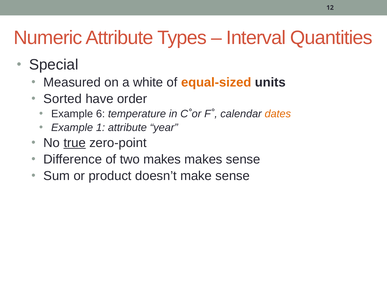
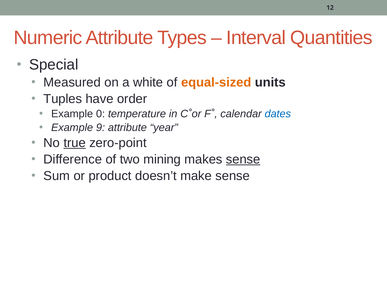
Sorted: Sorted -> Tuples (63, 99)
6: 6 -> 0 (101, 114)
dates colour: orange -> blue (278, 114)
1: 1 -> 9 (101, 128)
two makes: makes -> mining (162, 160)
sense underline: none -> present (243, 160)
